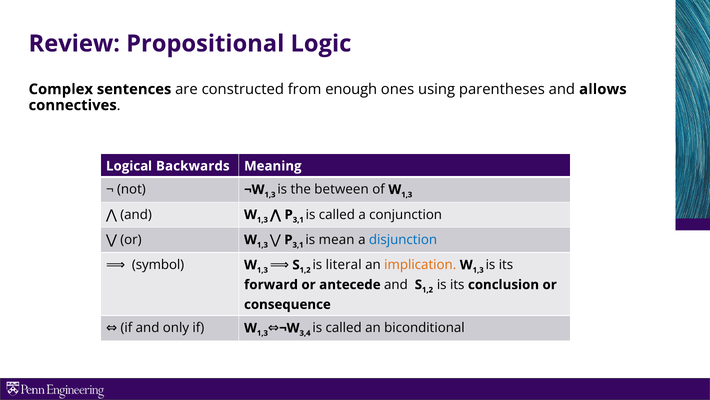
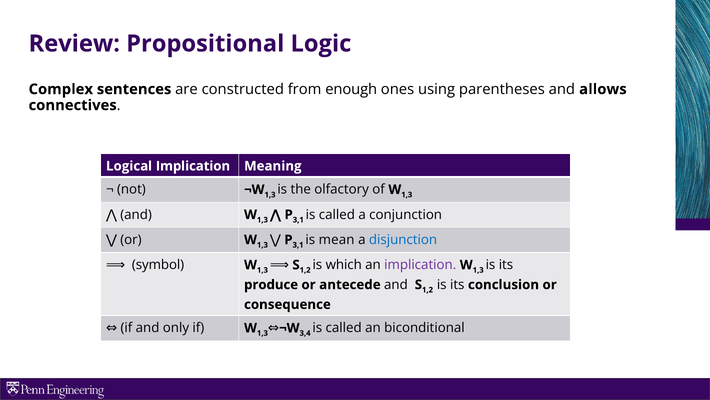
Logical Backwards: Backwards -> Implication (193, 166)
between: between -> olfactory (342, 189)
literal: literal -> which (344, 265)
implication colour: orange -> purple (420, 265)
forward: forward -> produce (271, 284)
